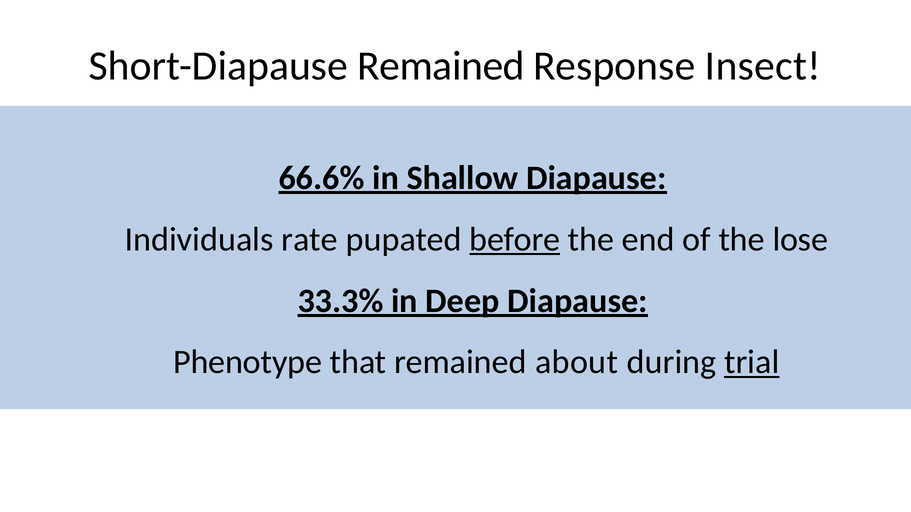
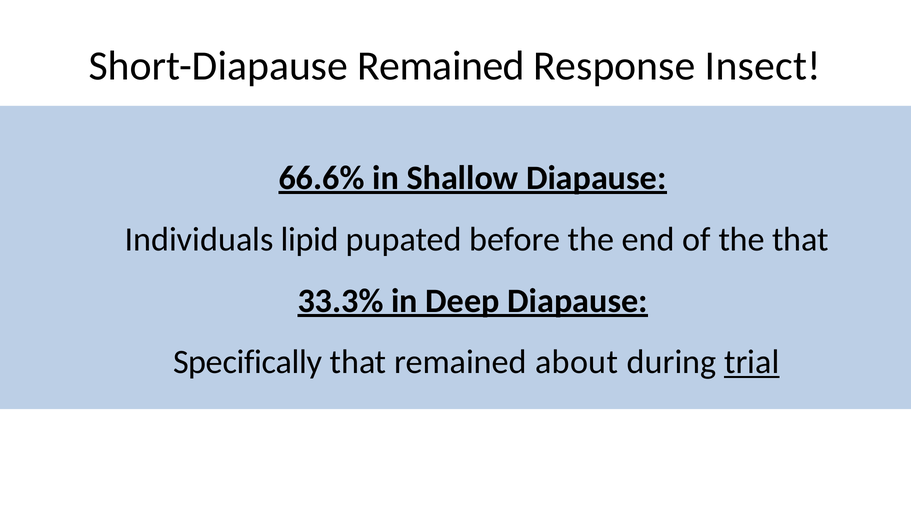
rate: rate -> lipid (310, 240)
before underline: present -> none (515, 240)
the lose: lose -> that (800, 240)
Phenotype: Phenotype -> Specifically (248, 363)
